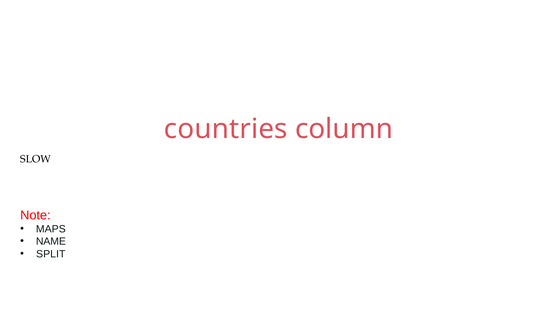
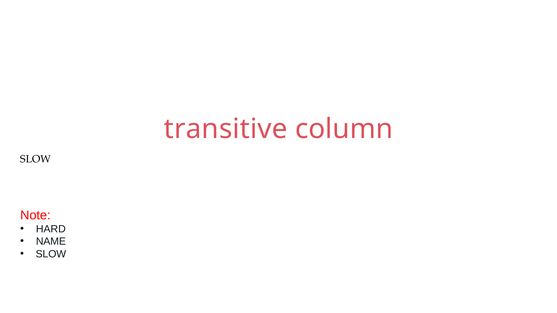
countries: countries -> transitive (226, 129)
MAPS: MAPS -> HARD (51, 229)
SPLIT: SPLIT -> SLOW (51, 254)
